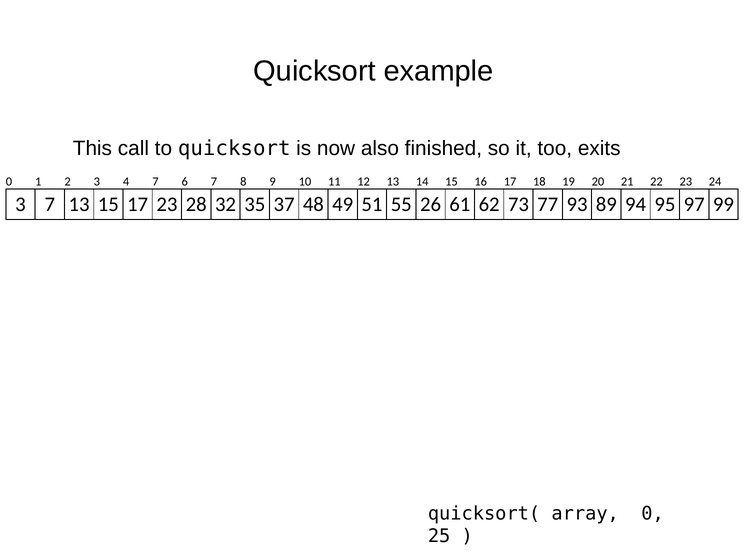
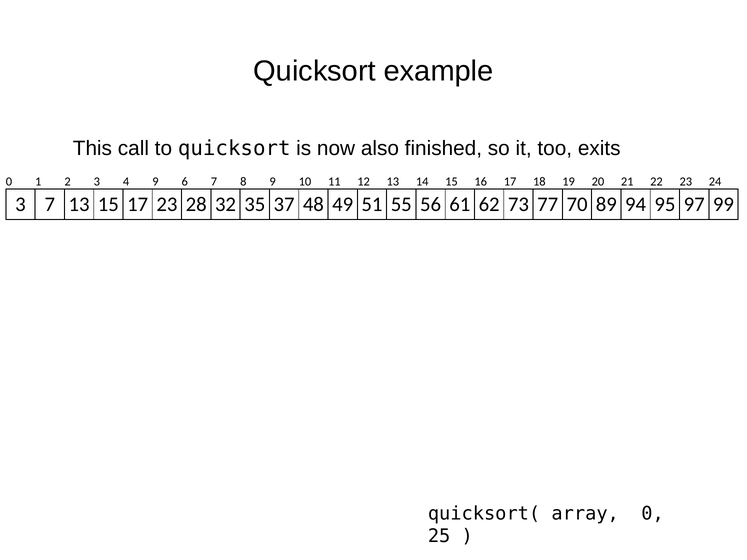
4 7: 7 -> 9 (155, 182)
26: 26 -> 56 (431, 205)
93: 93 -> 70 (577, 205)
